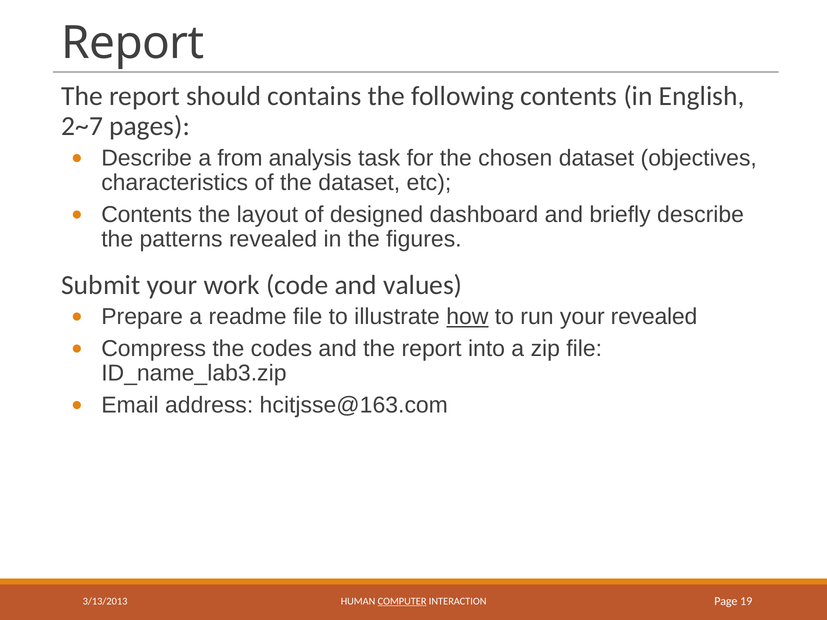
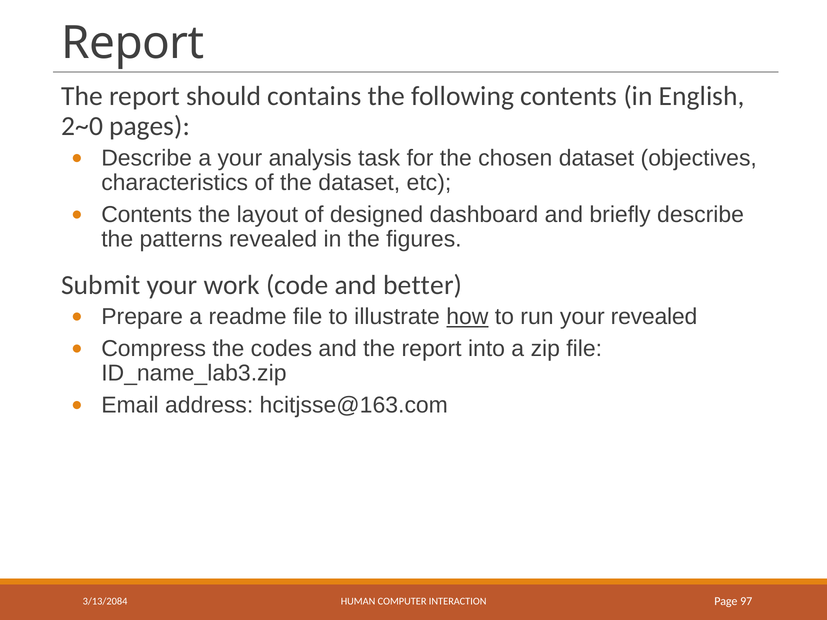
2~7: 2~7 -> 2~0 (82, 126)
a from: from -> your (240, 158)
values: values -> better (423, 285)
3/13/2013: 3/13/2013 -> 3/13/2084 (105, 601)
COMPUTER underline: present -> none (402, 601)
19: 19 -> 97 (746, 601)
